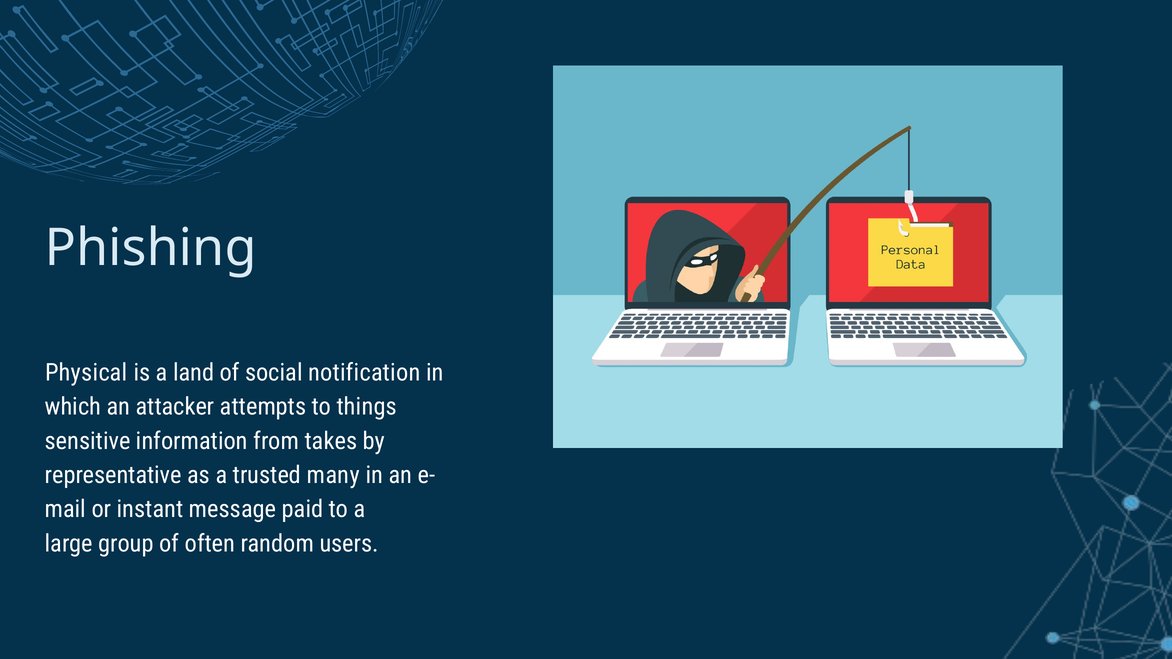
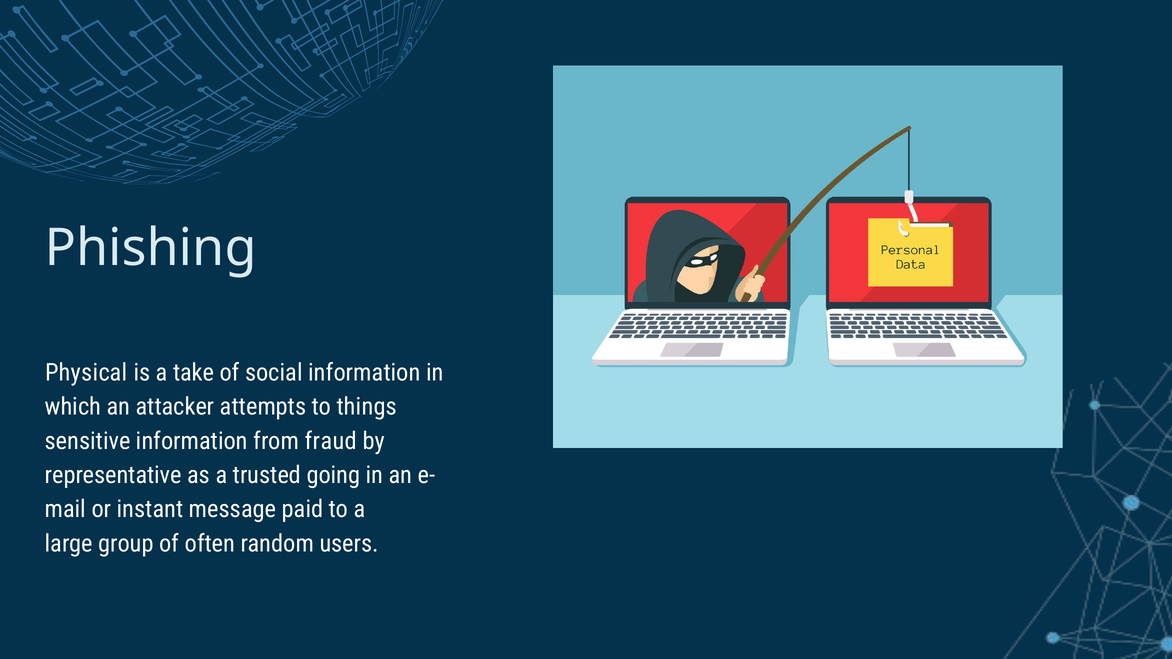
land: land -> take (194, 373)
social notification: notification -> information (364, 373)
takes: takes -> fraud (331, 441)
many: many -> going (333, 475)
